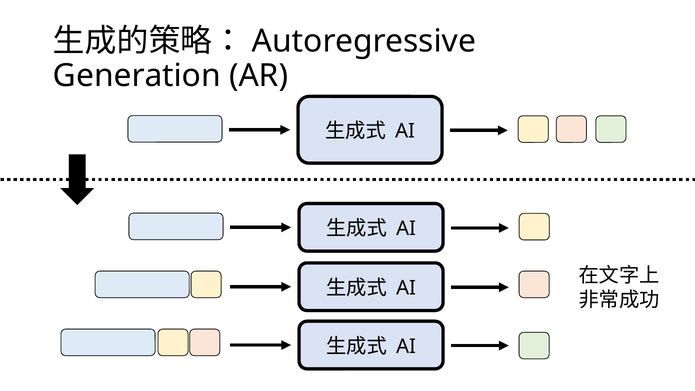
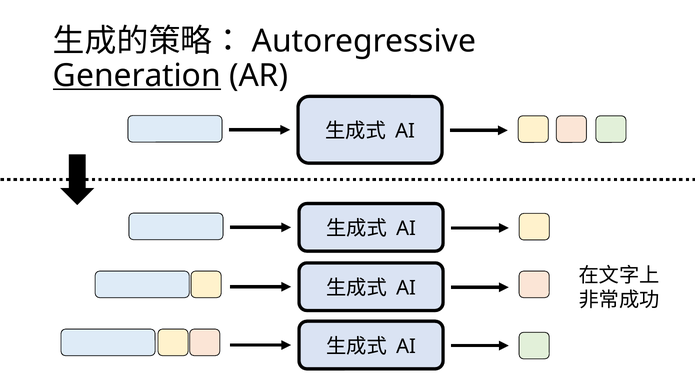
Generation underline: none -> present (137, 76)
